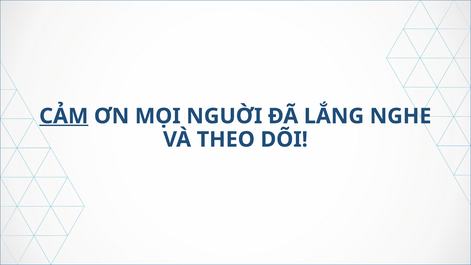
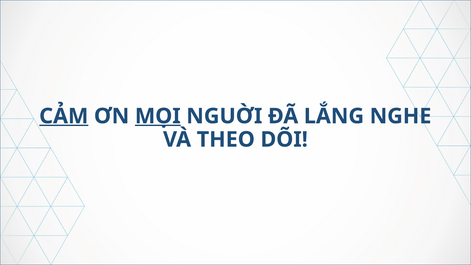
MỌI underline: none -> present (158, 116)
